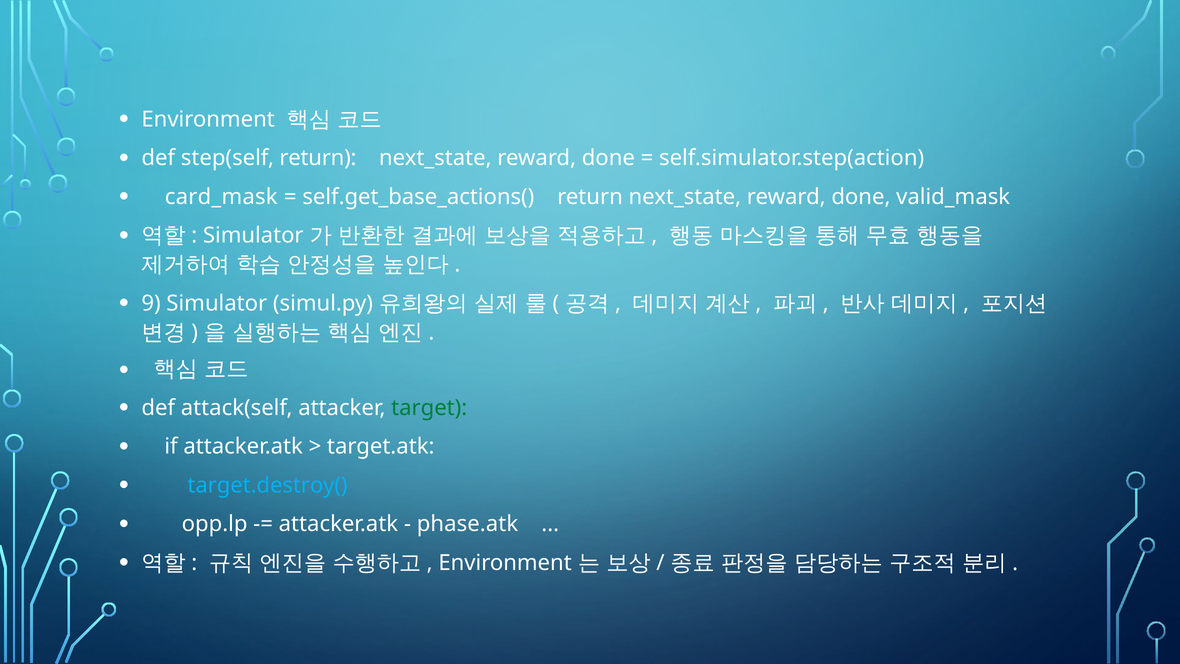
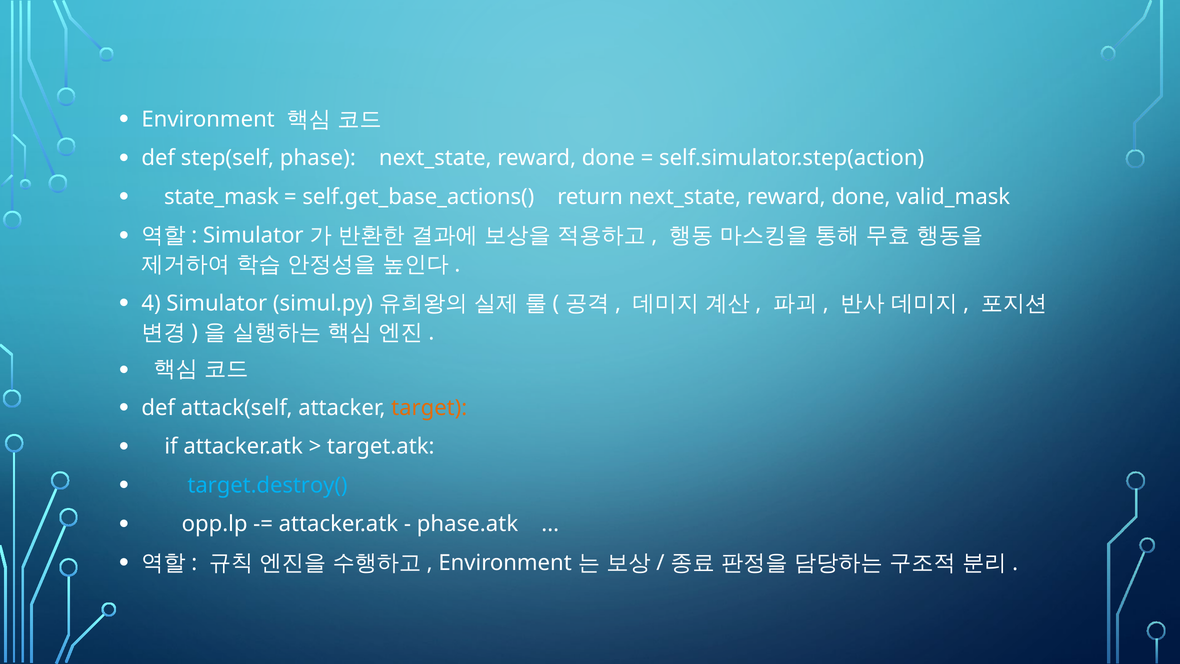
step(self return: return -> phase (318, 158)
card_mask: card_mask -> state_mask (221, 197)
9: 9 -> 4 (151, 303)
target colour: green -> orange (429, 408)
